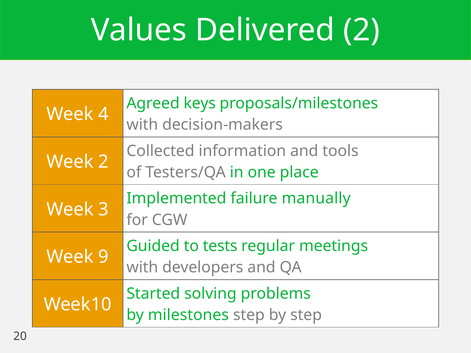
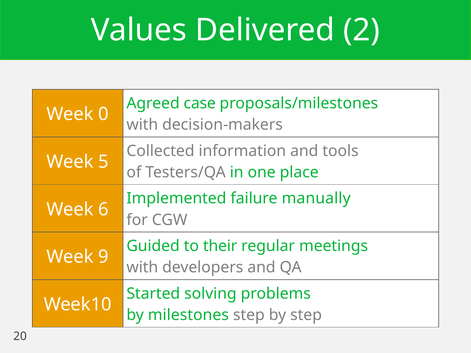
keys: keys -> case (200, 103)
4: 4 -> 0 (104, 114)
Week 2: 2 -> 5 (104, 162)
3: 3 -> 6 (104, 209)
tests: tests -> their (220, 246)
